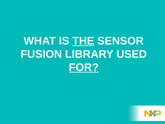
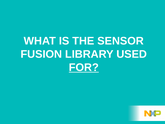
THE underline: present -> none (83, 41)
